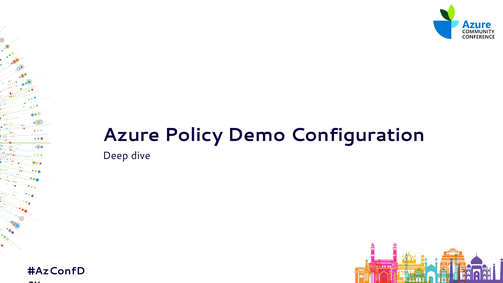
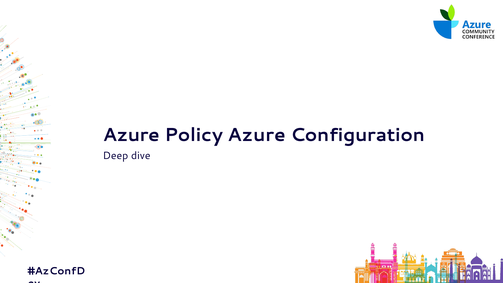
Policy Demo: Demo -> Azure (257, 135)
